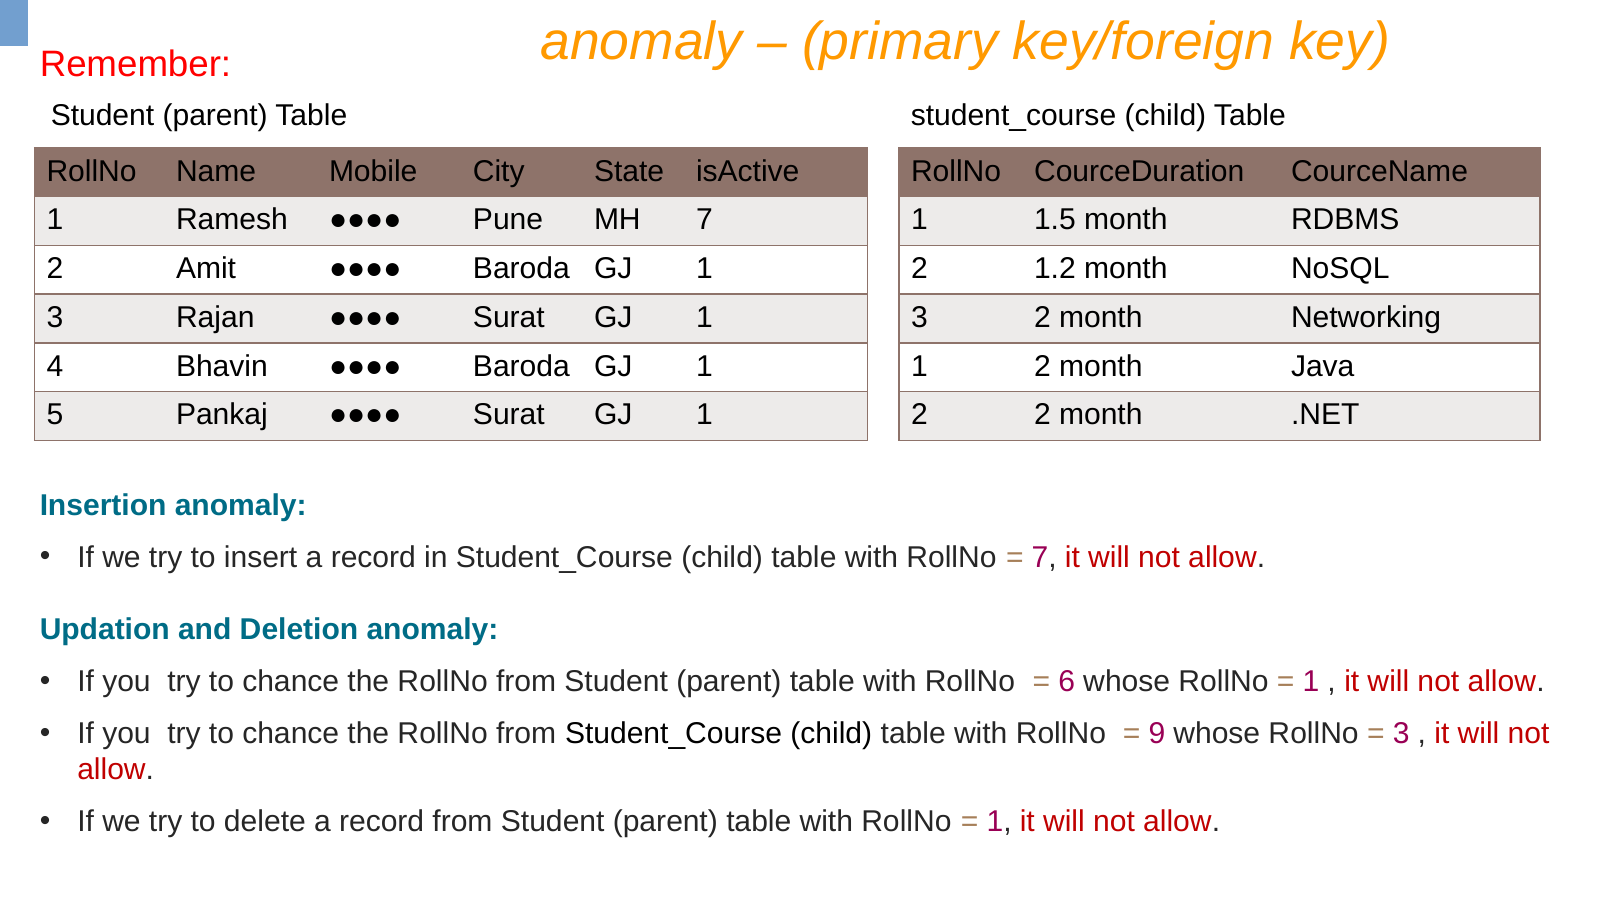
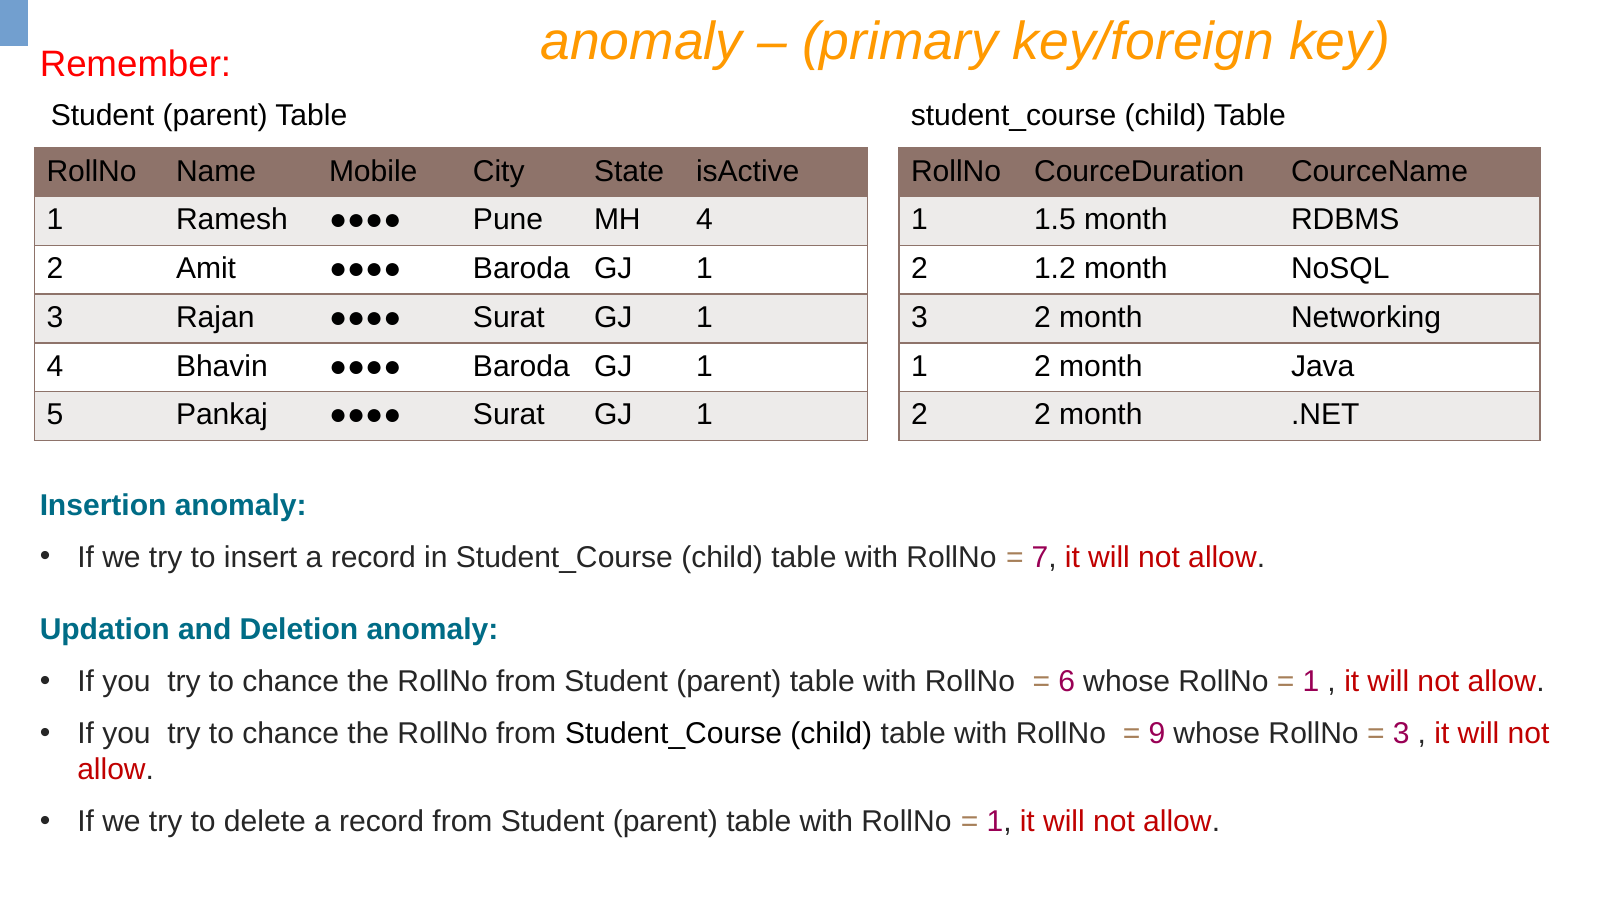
MH 7: 7 -> 4 (704, 220)
